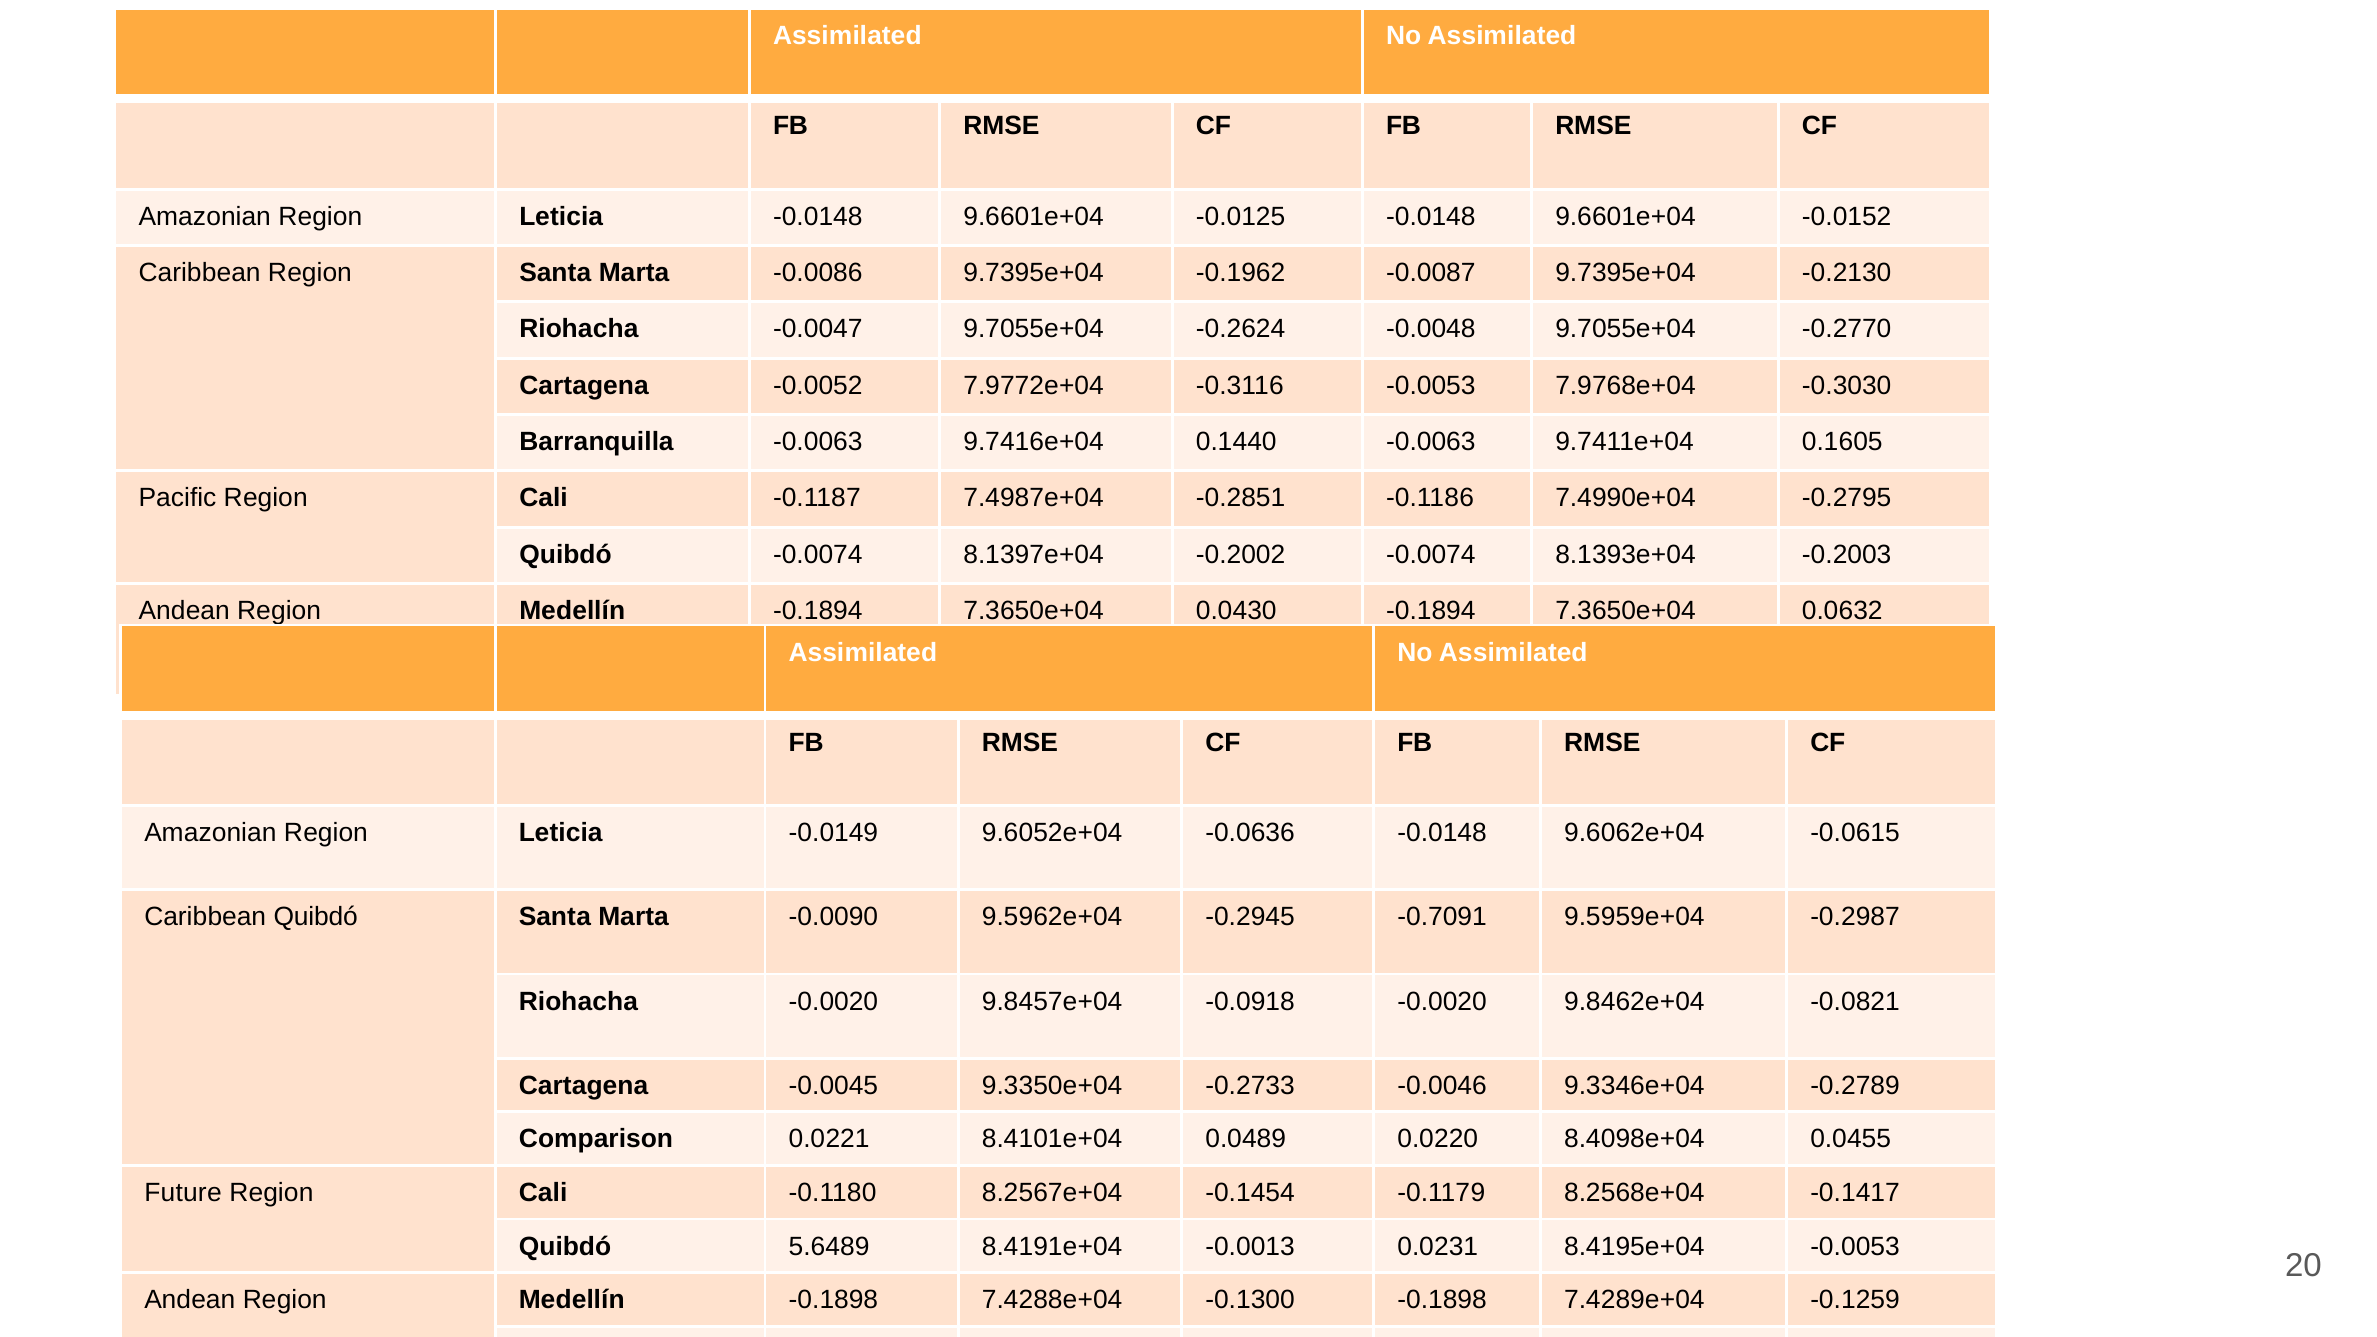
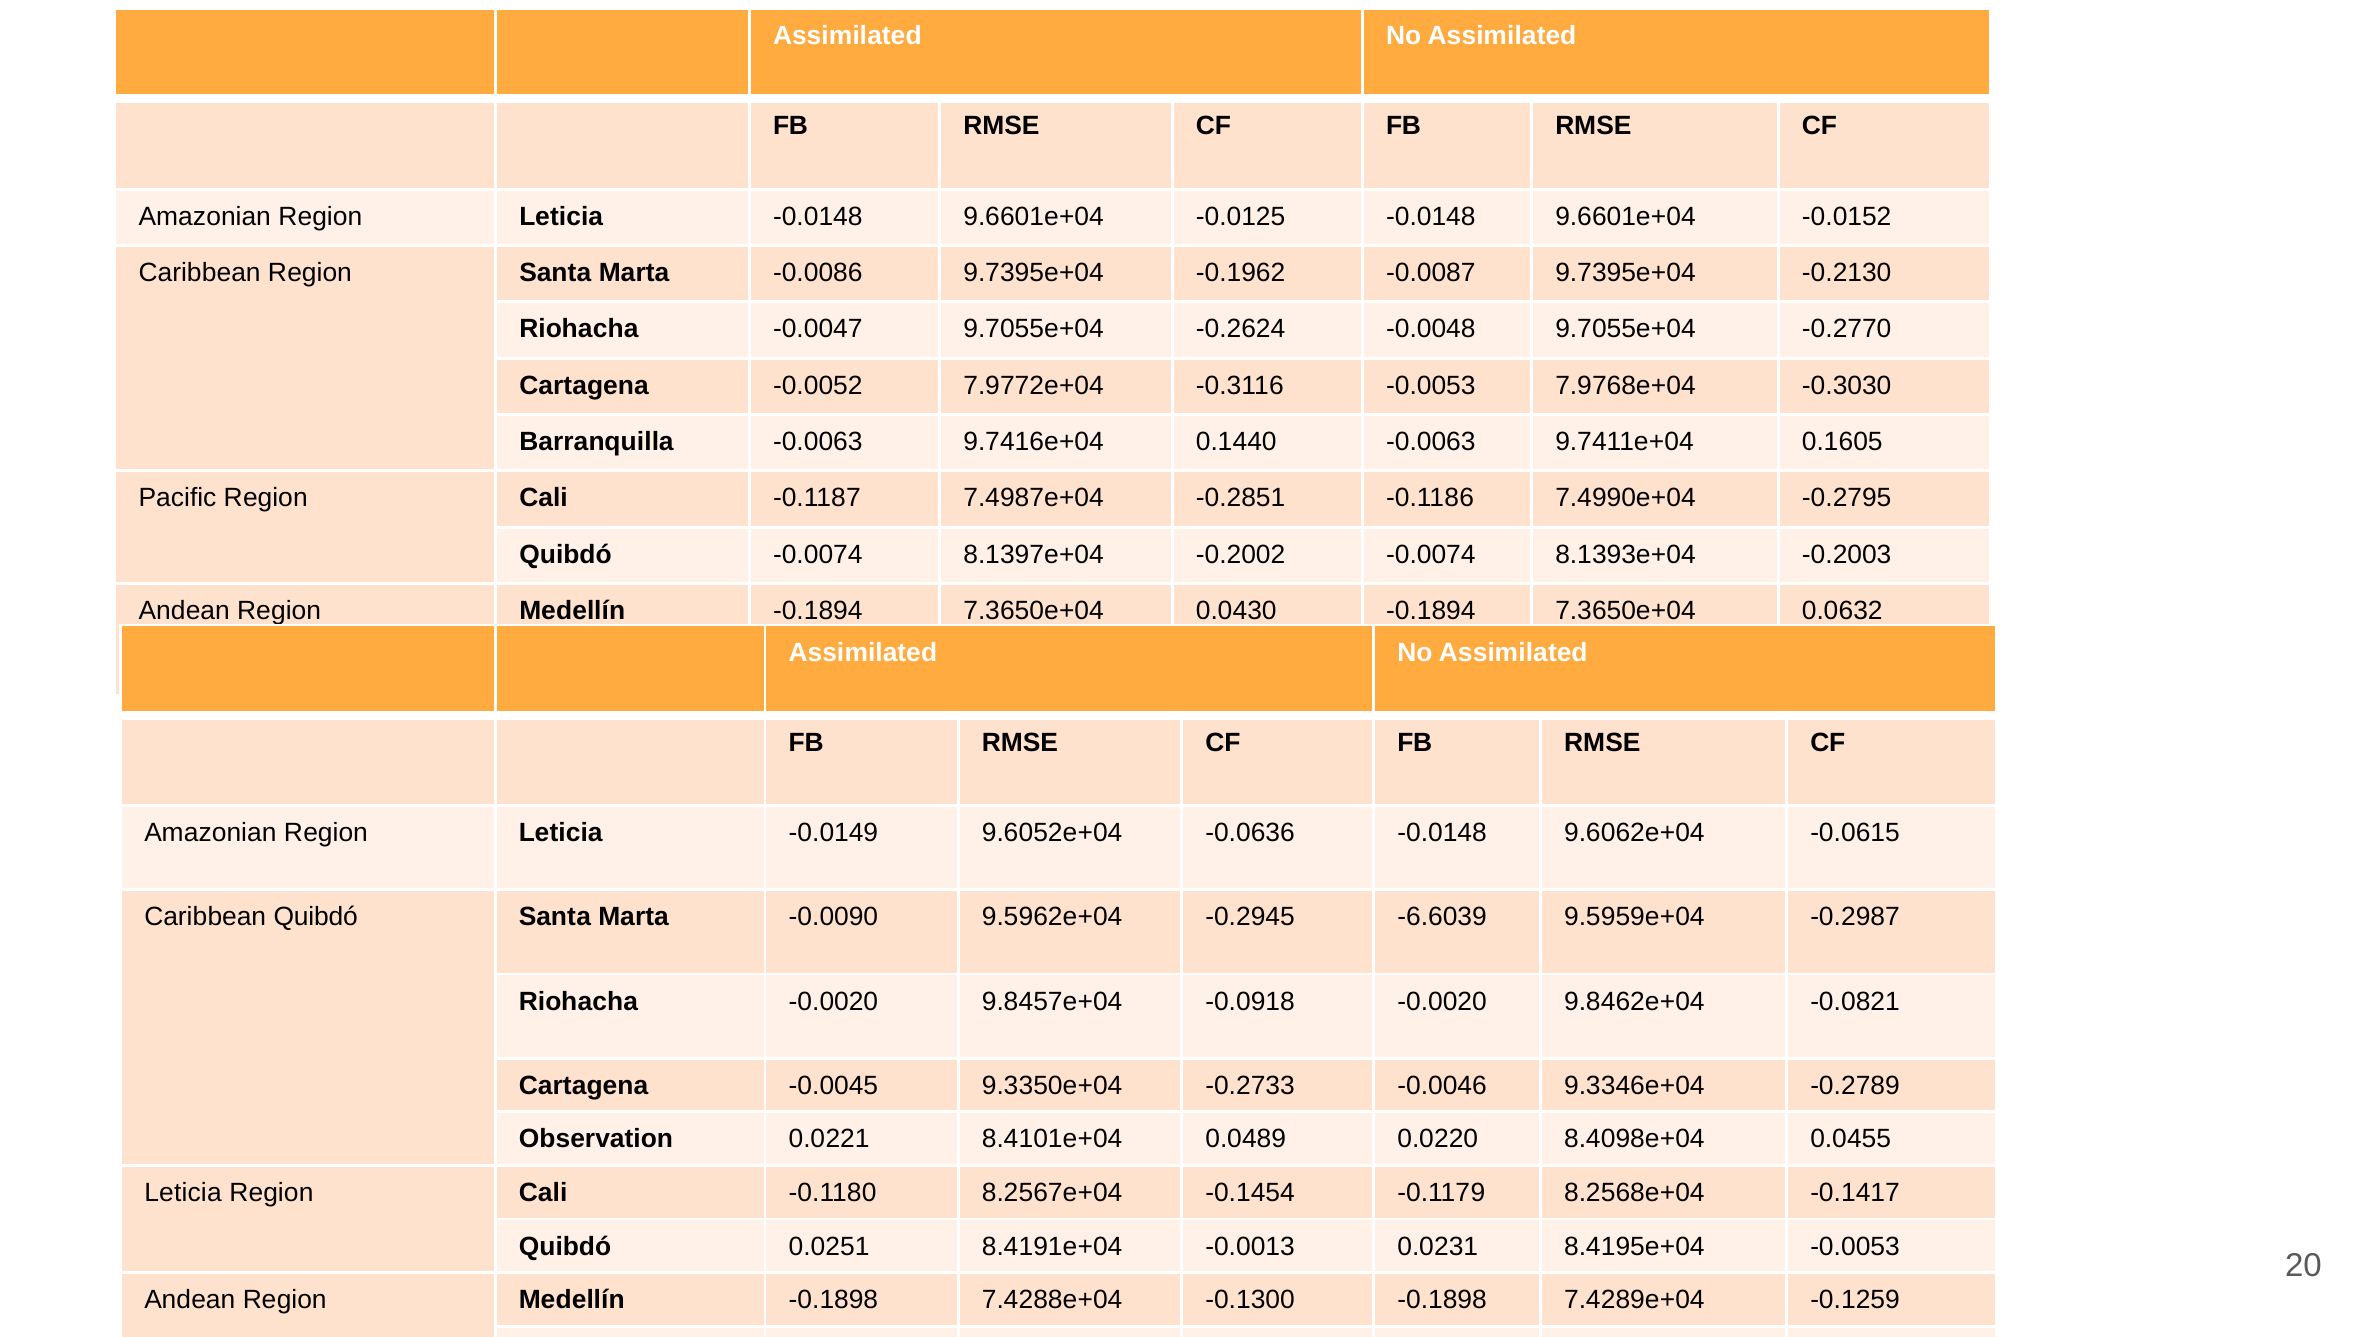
-0.7091: -0.7091 -> -6.6039 (1442, 917)
Comparison: Comparison -> Observation (596, 1139)
Future: Future -> Leticia (183, 1193)
5.6489: 5.6489 -> 0.0251 (829, 1246)
